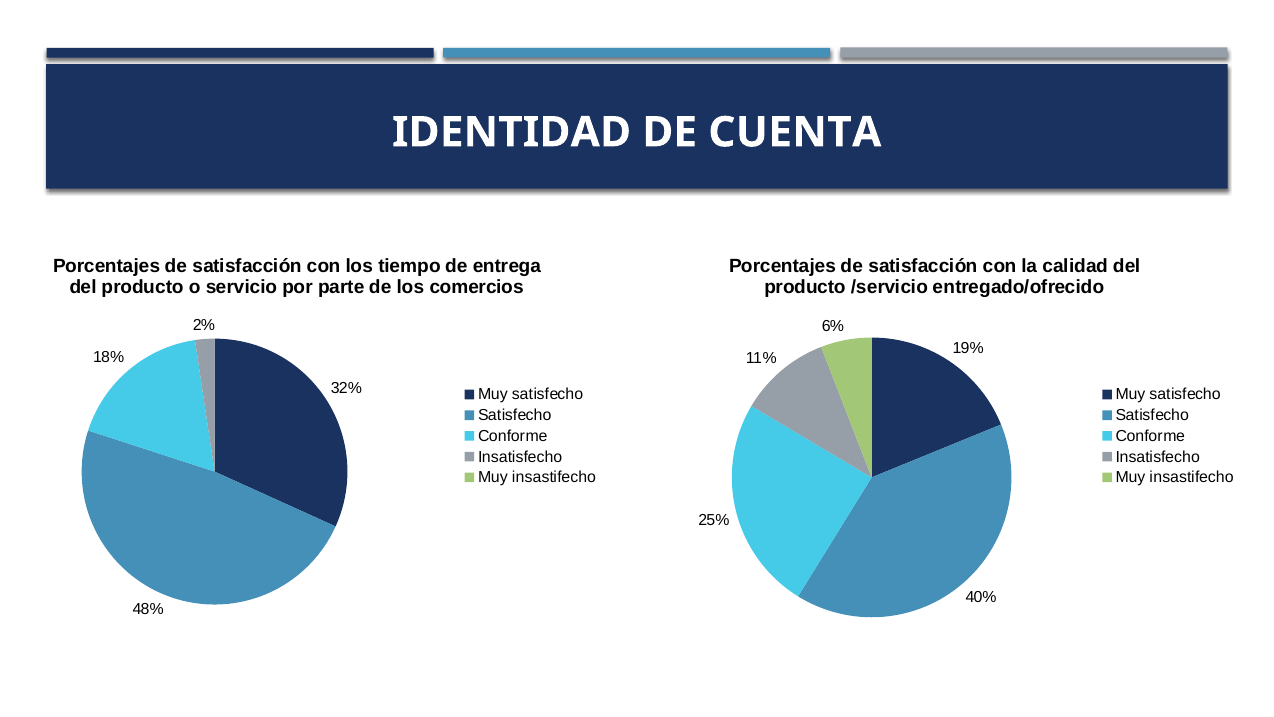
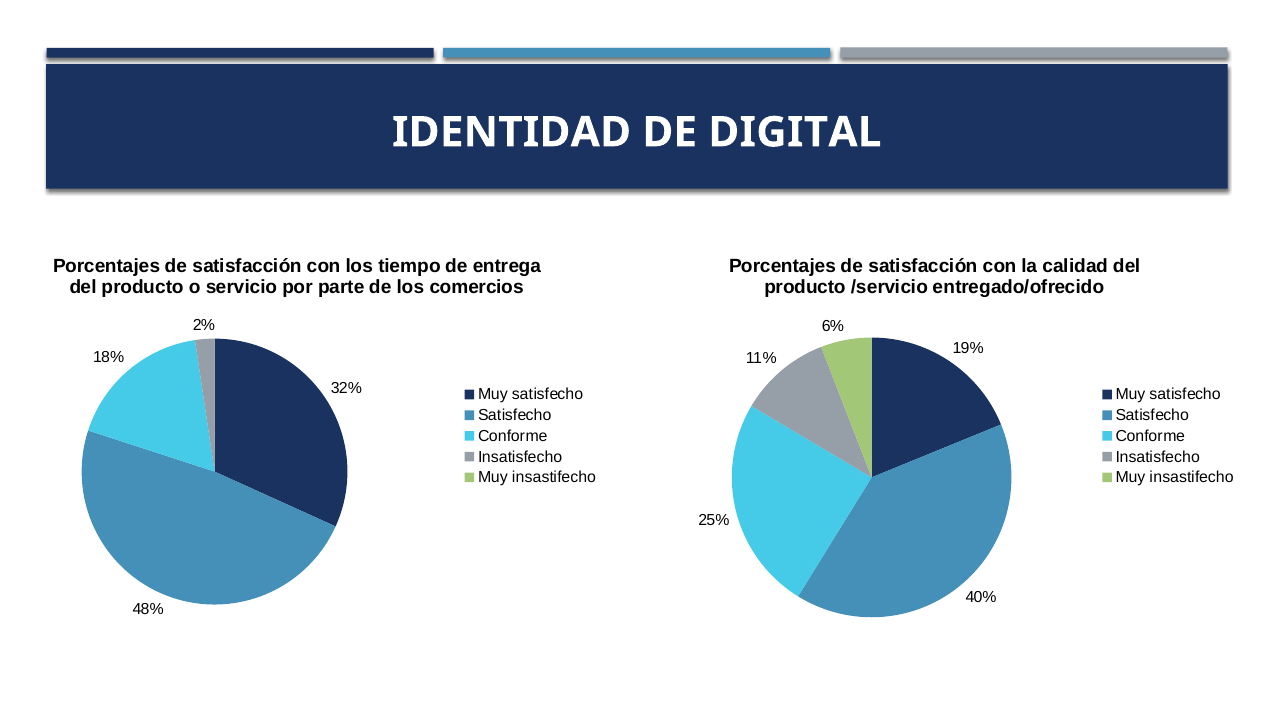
CUENTA: CUENTA -> DIGITAL (795, 132)
